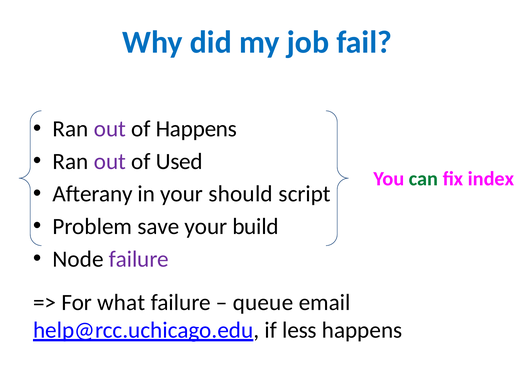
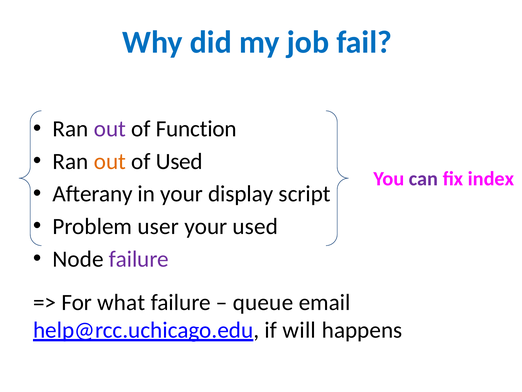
of Happens: Happens -> Function (196, 129)
out colour: purple -> orange (110, 161)
can colour: green -> purple (424, 179)
should: should -> display (241, 194)
save: save -> user (158, 226)
your build: build -> used (255, 226)
less: less -> will (299, 330)
